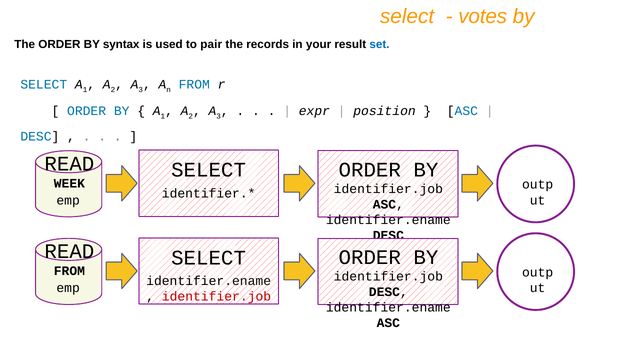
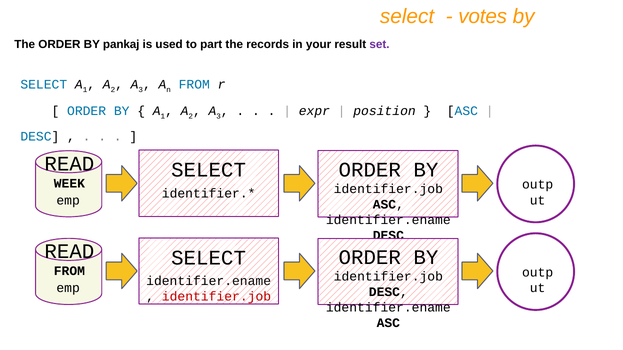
syntax: syntax -> pankaj (121, 44)
pair: pair -> part (211, 44)
set colour: blue -> purple (379, 44)
